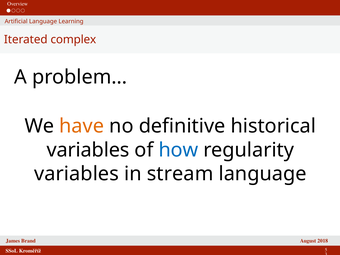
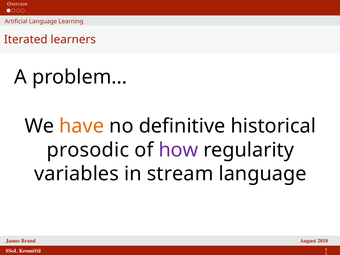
complex: complex -> learners (73, 40)
variables: variables -> prosodic (88, 150)
how colour: blue -> purple (178, 150)
